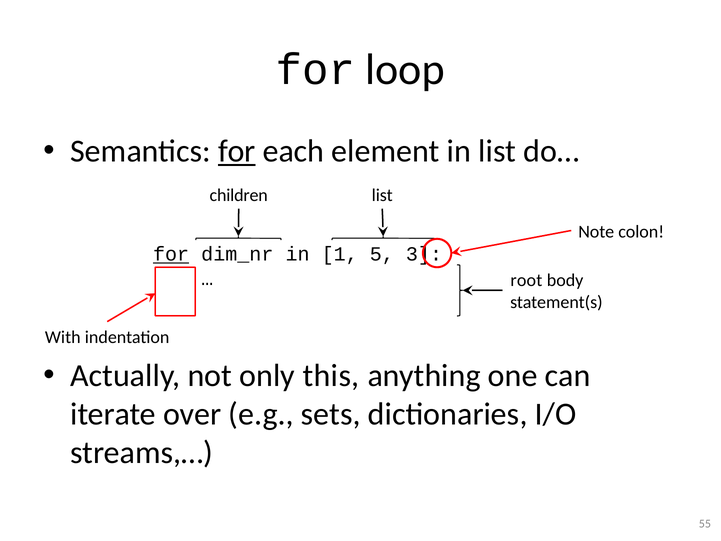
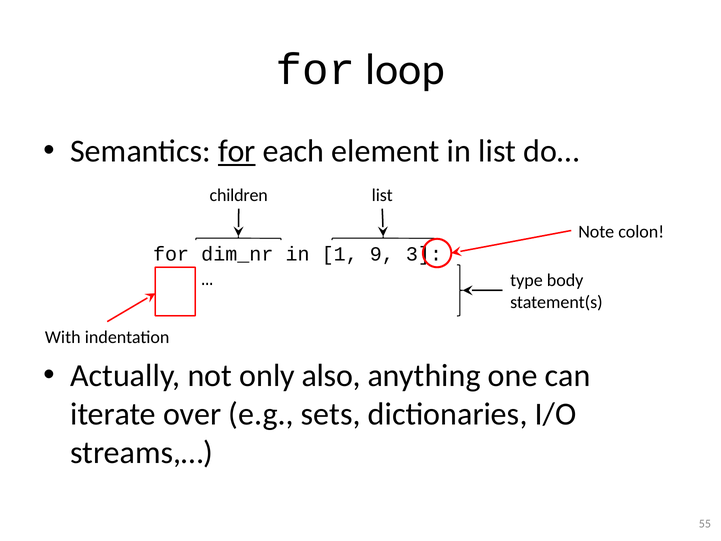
for underline: present -> none (171, 254)
5: 5 -> 9 (382, 254)
root: root -> type (526, 280)
this: this -> also (331, 376)
